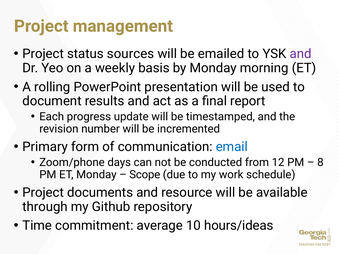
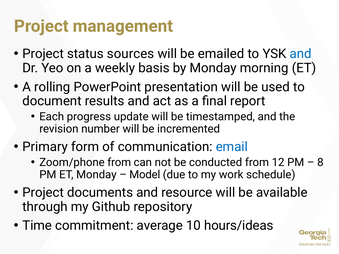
and colour: purple -> blue (301, 54)
Zoom/phone days: days -> from (119, 163)
Scope: Scope -> Model (145, 175)
